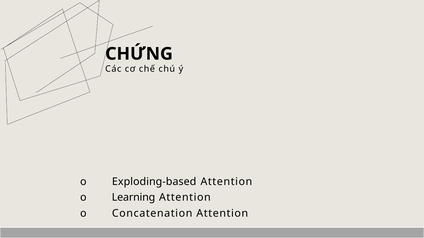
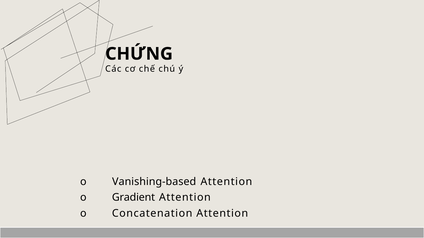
Exploding-based: Exploding-based -> Vanishing-based (154, 182)
Learning: Learning -> Gradient (133, 198)
